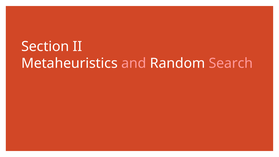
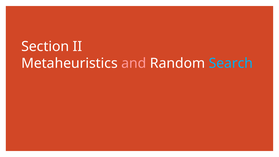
Search colour: pink -> light blue (231, 63)
